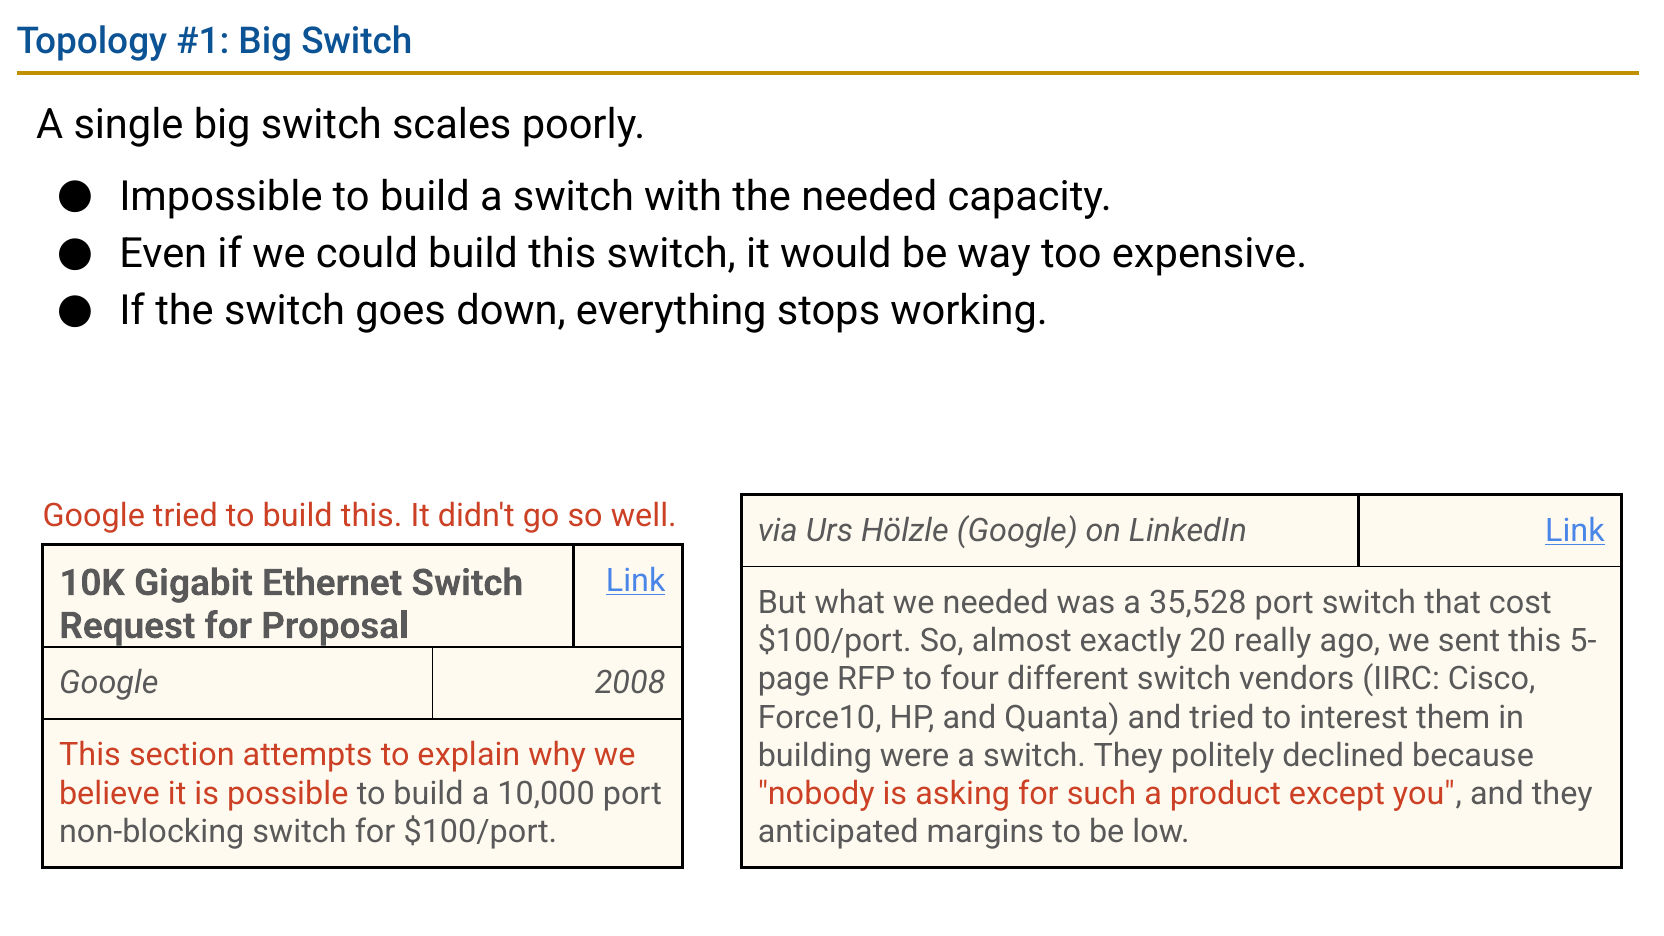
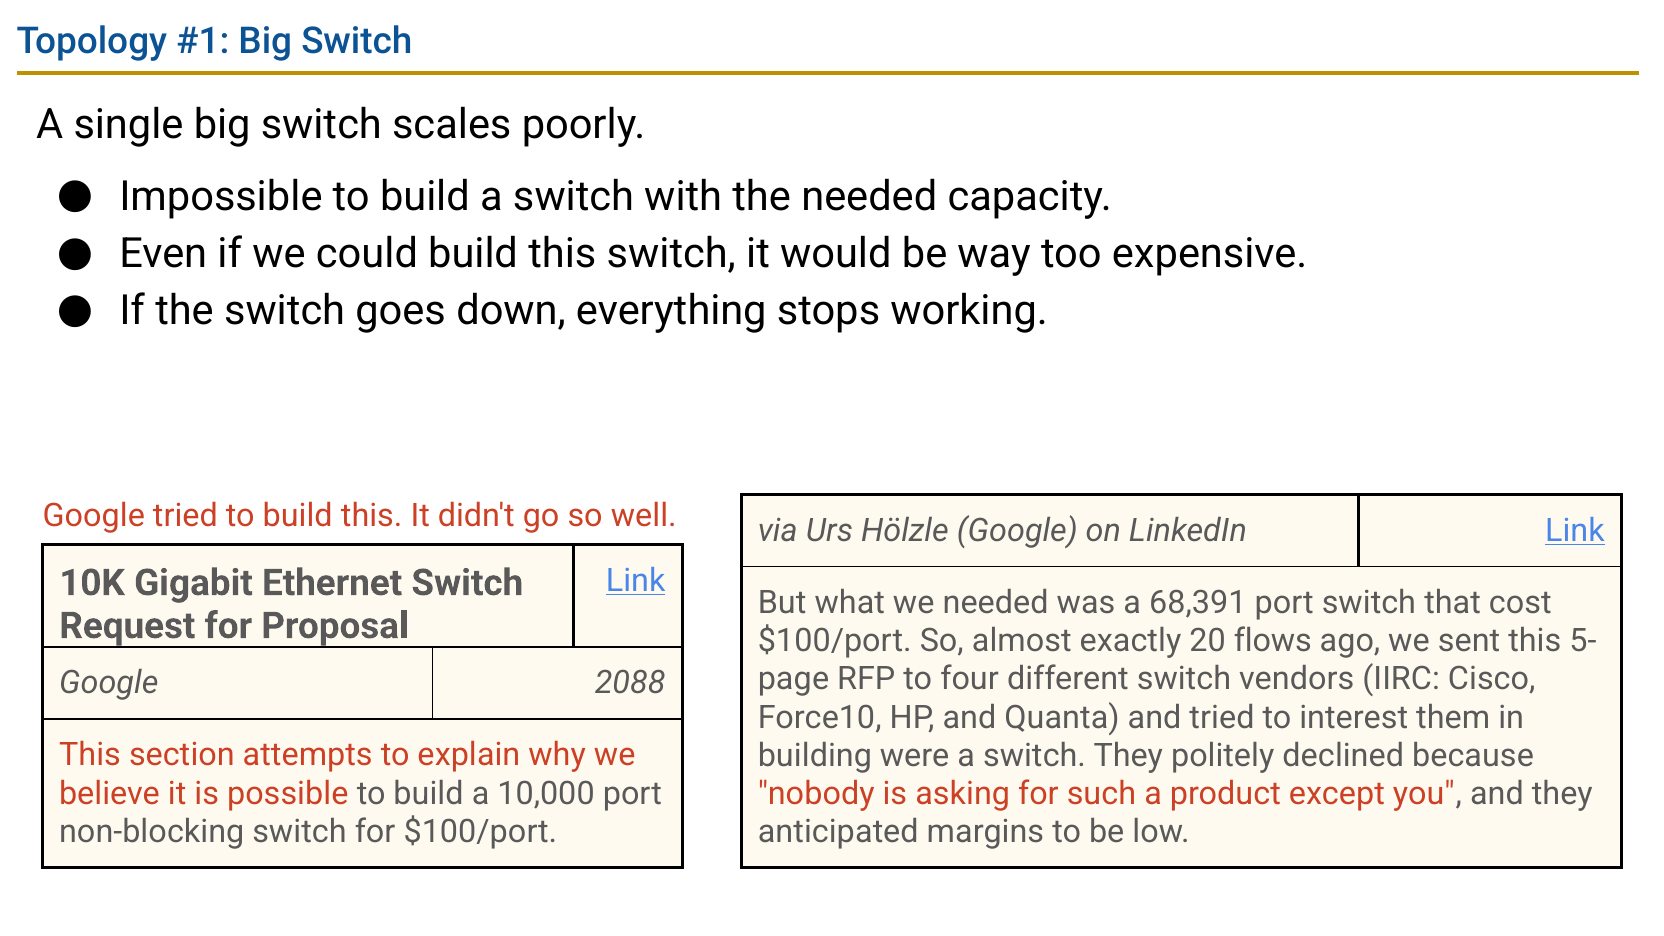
35,528: 35,528 -> 68,391 (1198, 603)
really: really -> flows (1273, 641)
2008: 2008 -> 2088 (630, 683)
